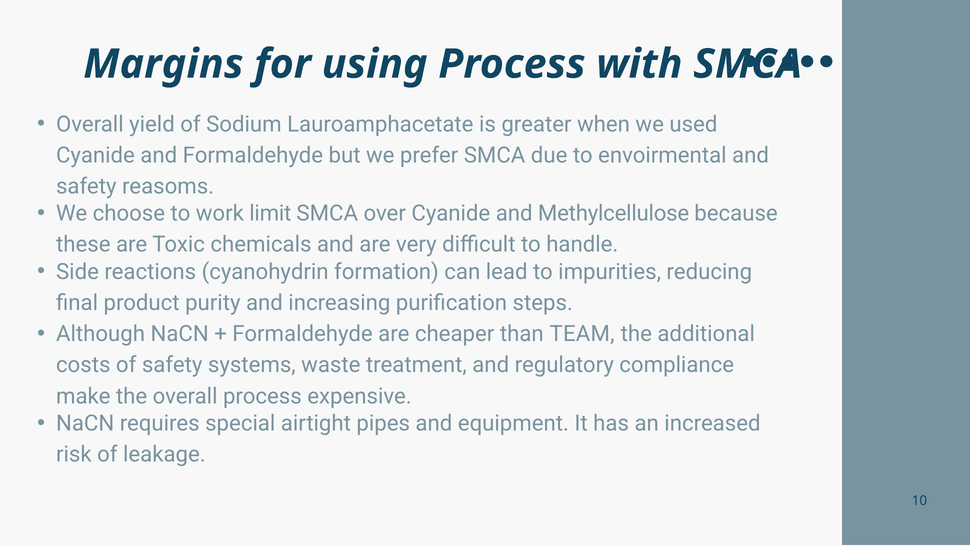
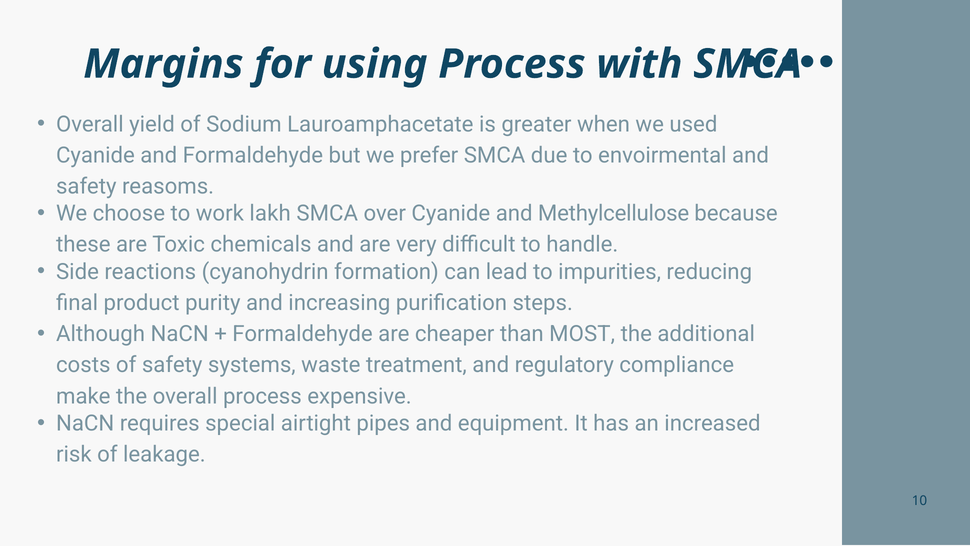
limit: limit -> lakh (270, 213)
TEAM: TEAM -> MOST (582, 334)
